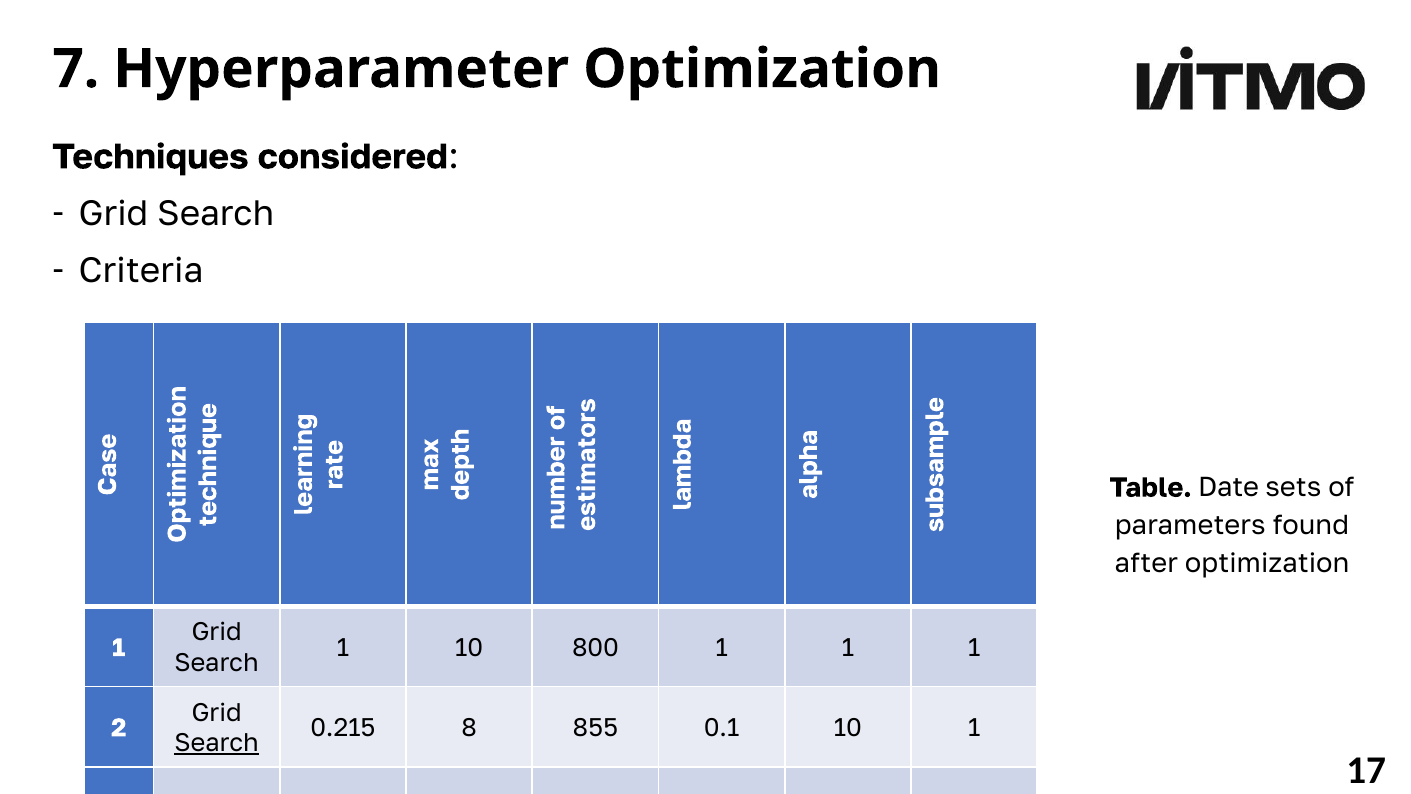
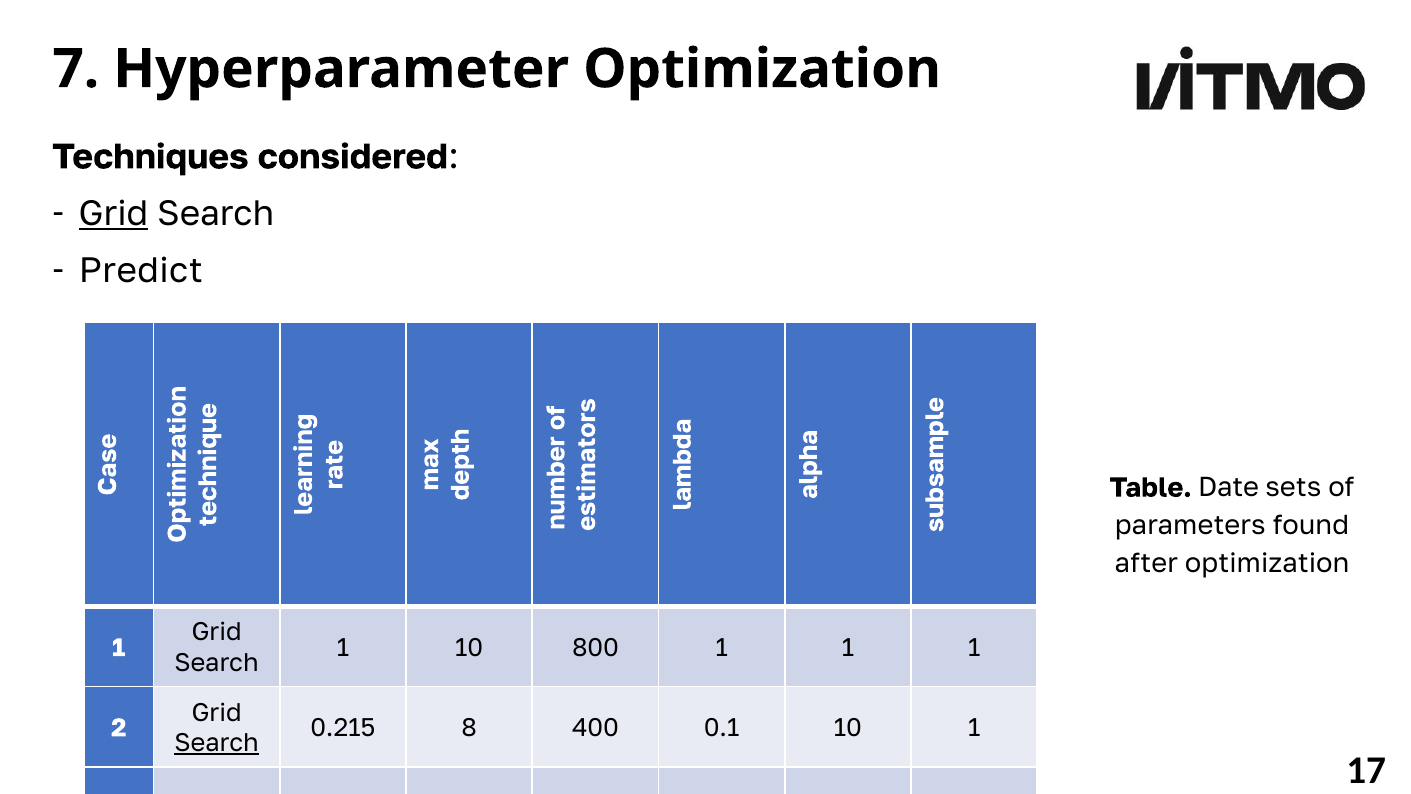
Grid underline: none -> present (114, 214)
Criteria: Criteria -> Predict (141, 271)
855: 855 -> 400 (596, 728)
